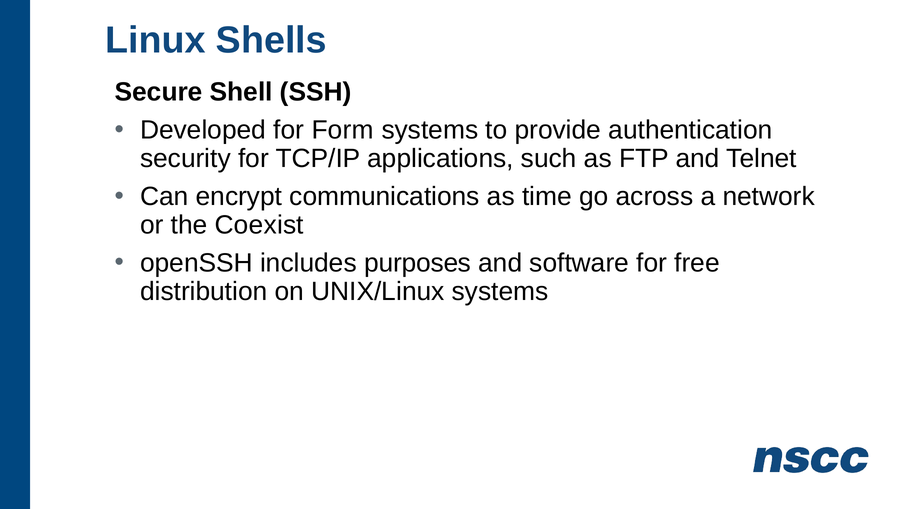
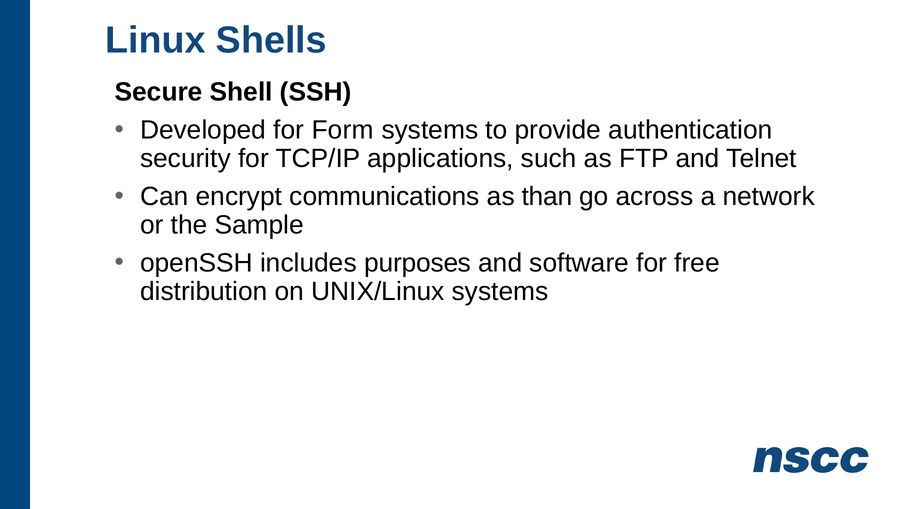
time: time -> than (547, 196)
Coexist: Coexist -> Sample (259, 225)
